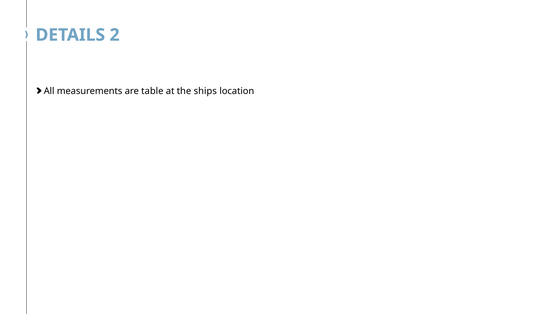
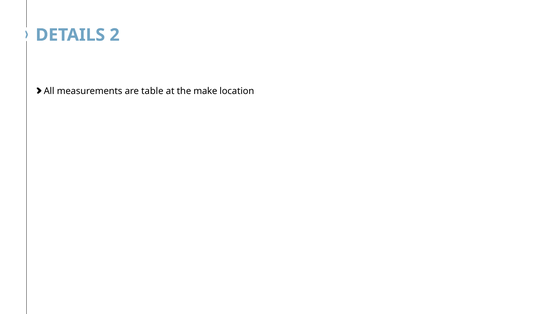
ships: ships -> make (205, 91)
